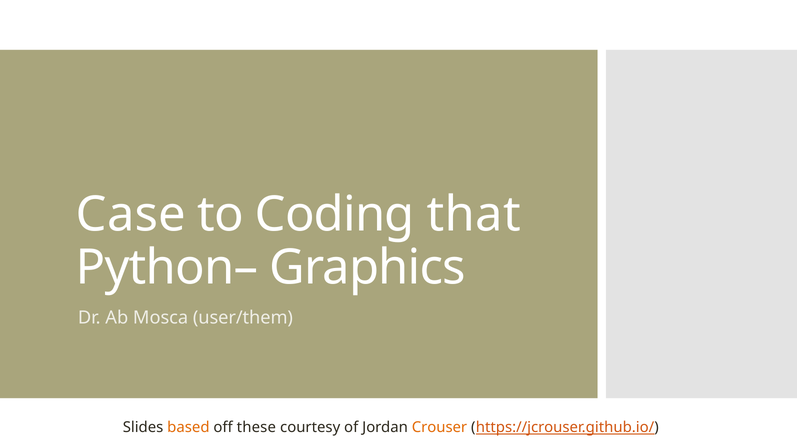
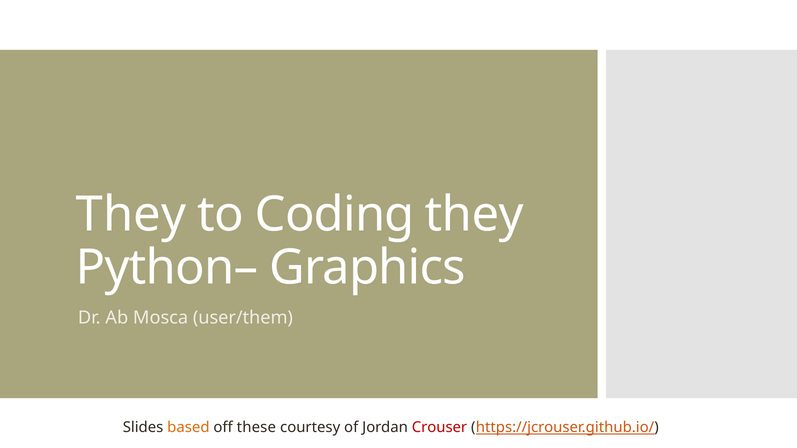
Case: Case -> They (131, 215)
Coding that: that -> they (474, 215)
Crouser colour: orange -> red (439, 428)
